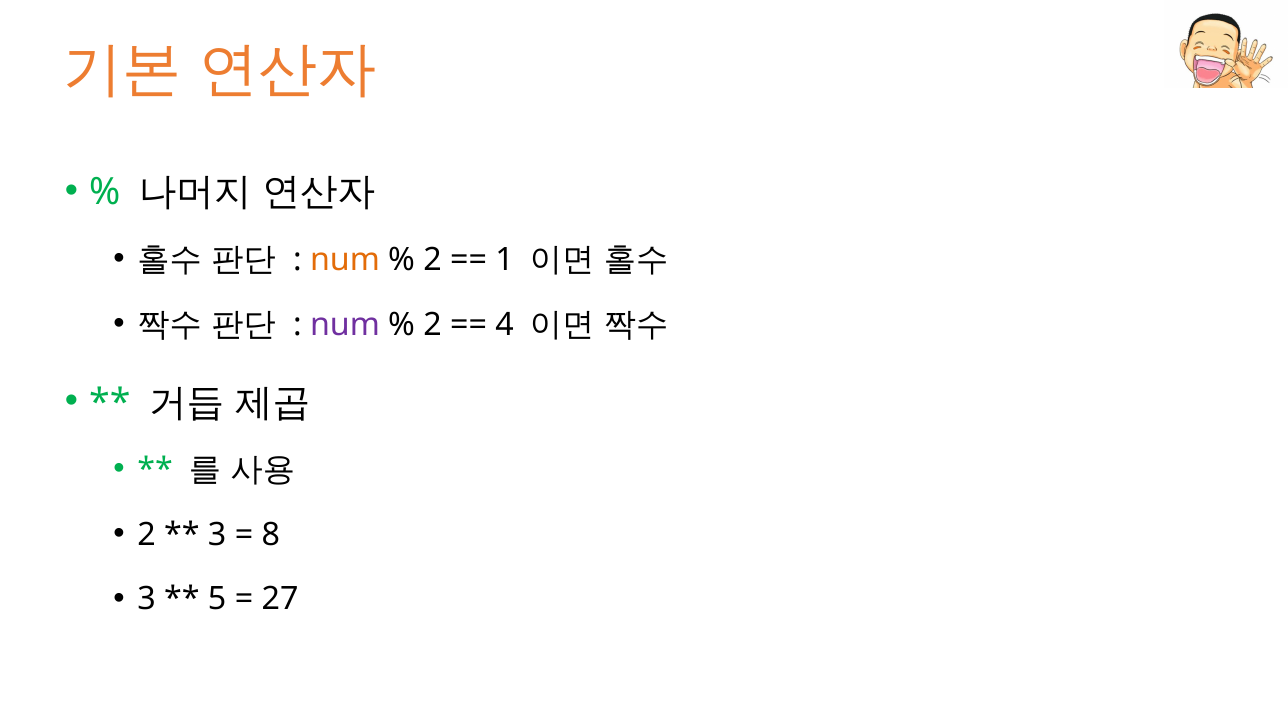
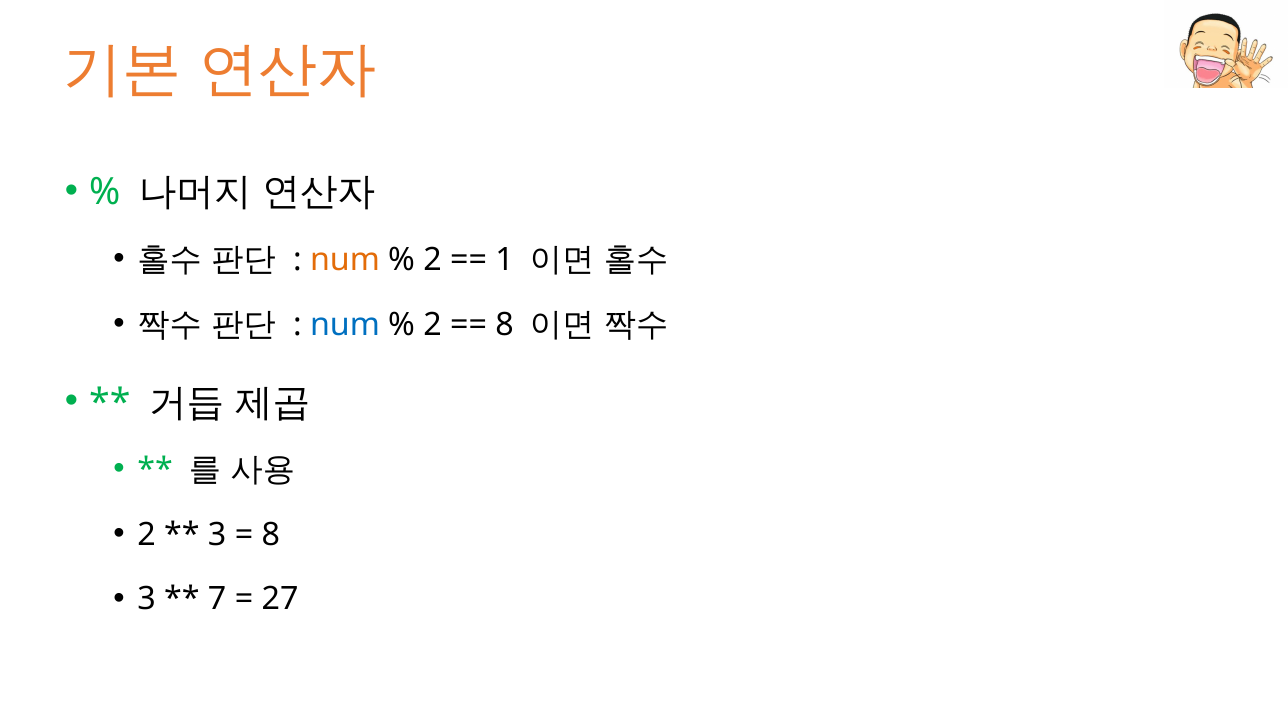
num colour: purple -> blue (345, 325)
4: 4 -> 8 (505, 325)
5: 5 -> 7 (217, 600)
